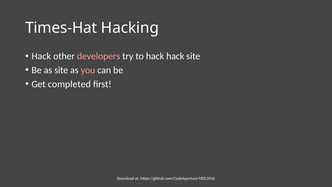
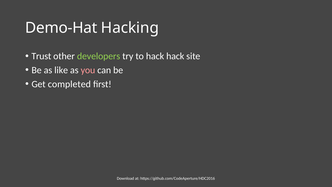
Times-Hat: Times-Hat -> Demo-Hat (61, 28)
Hack: Hack -> Trust (41, 56)
developers colour: pink -> light green (99, 56)
as site: site -> like (61, 70)
